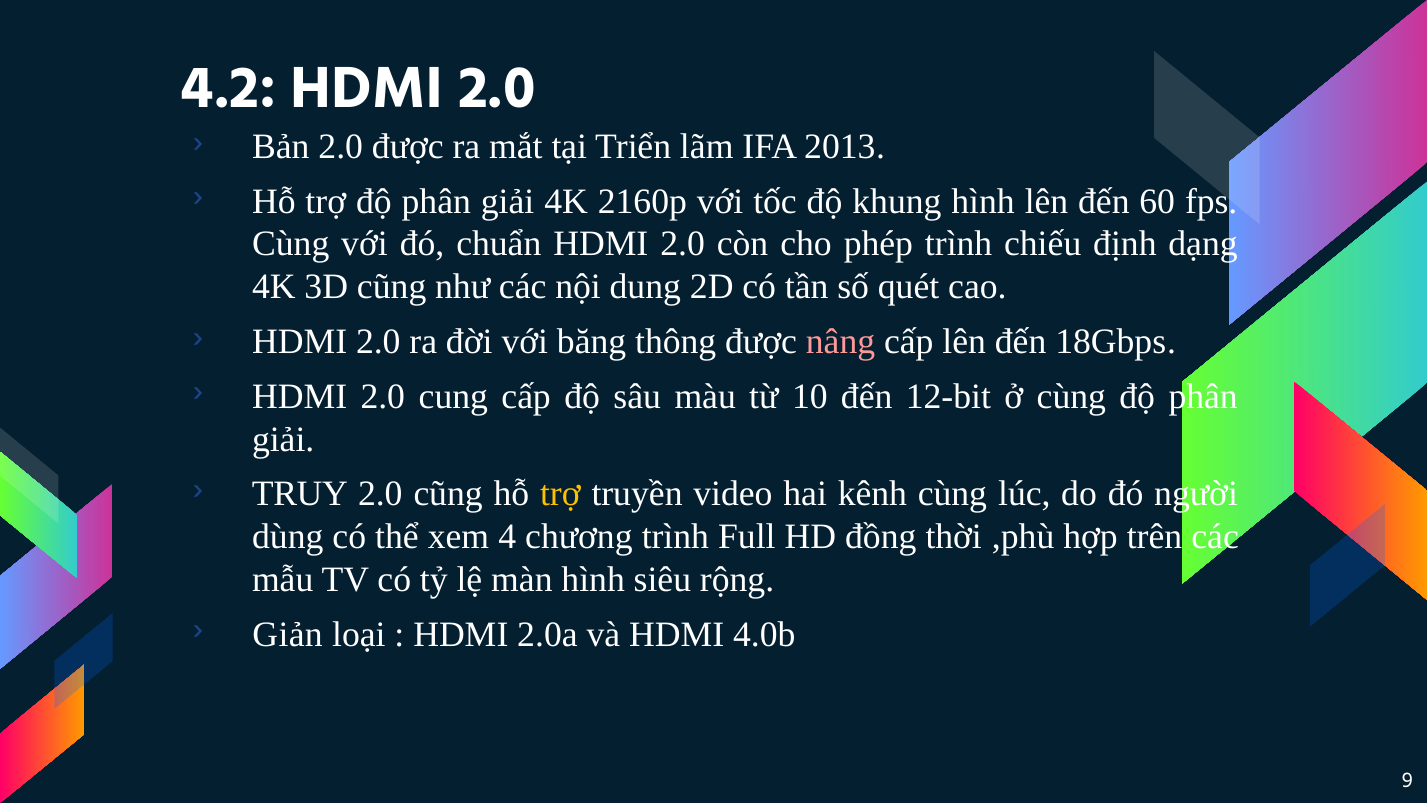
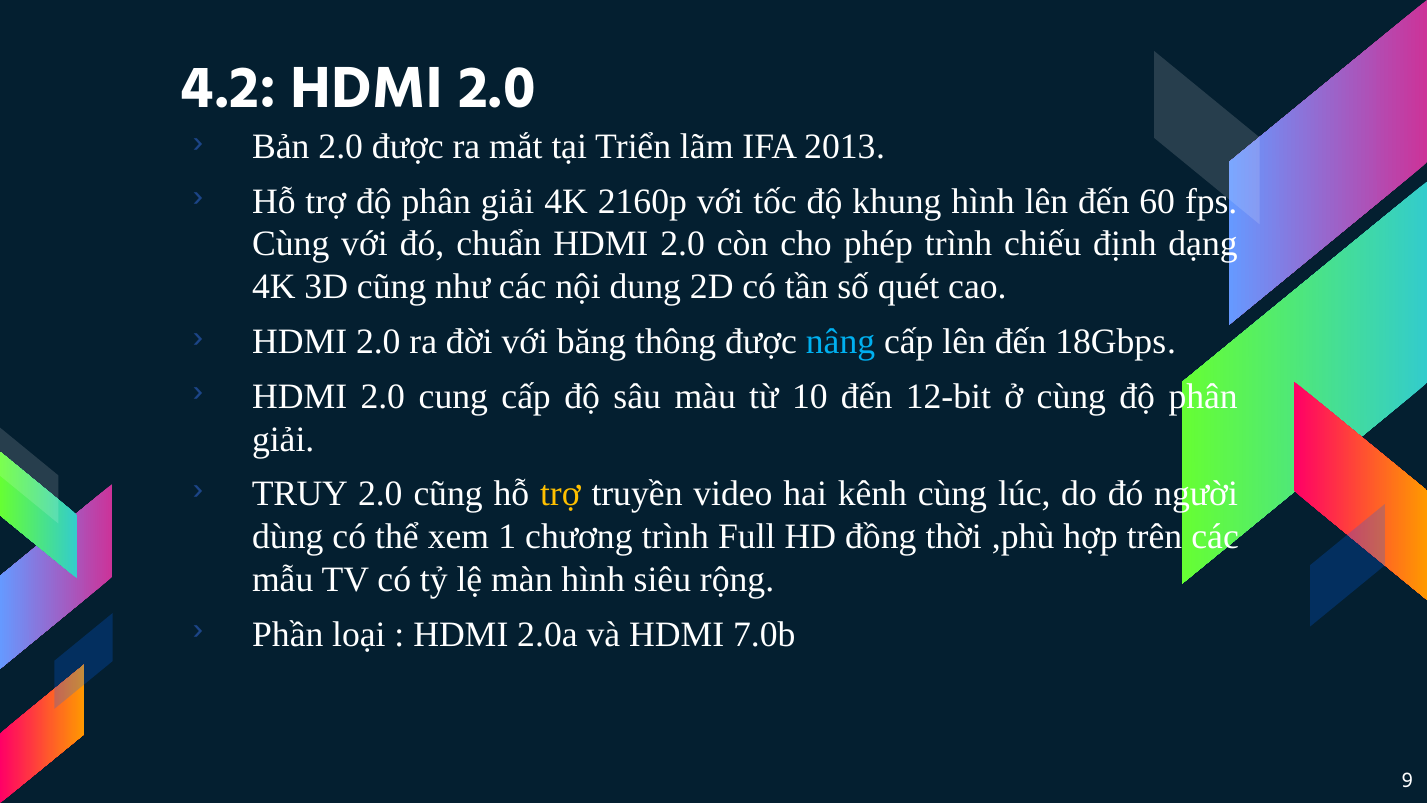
nâng colour: pink -> light blue (841, 342)
4: 4 -> 1 (507, 537)
Giản: Giản -> Phần (288, 634)
4.0b: 4.0b -> 7.0b (764, 634)
